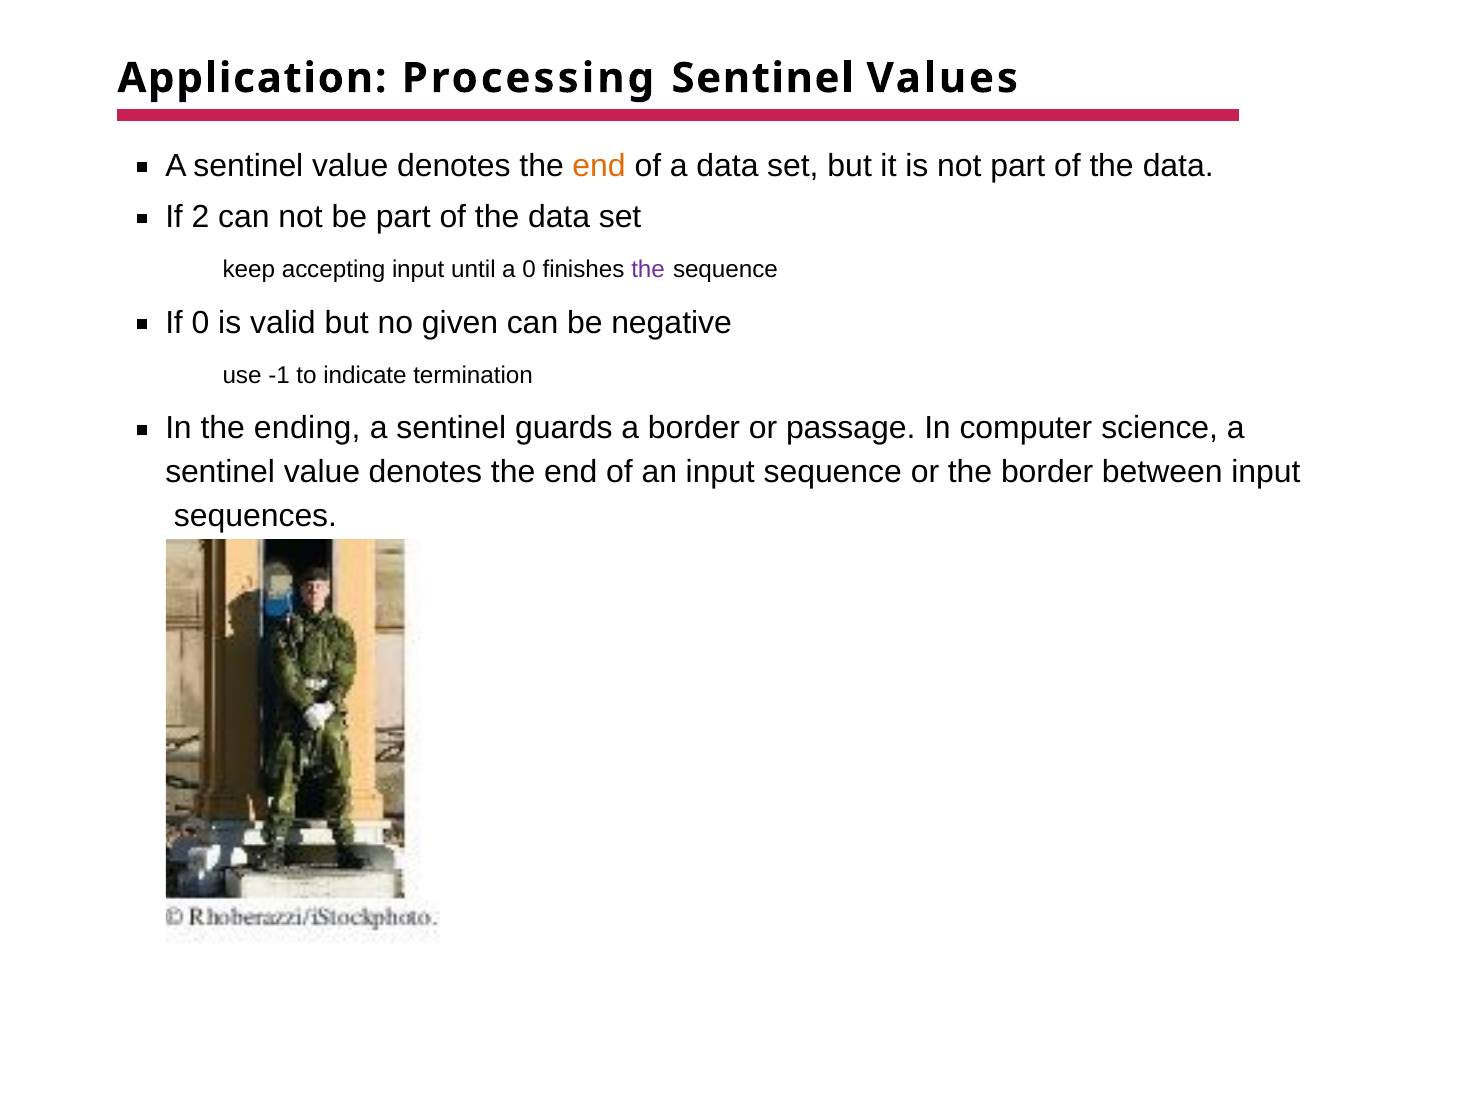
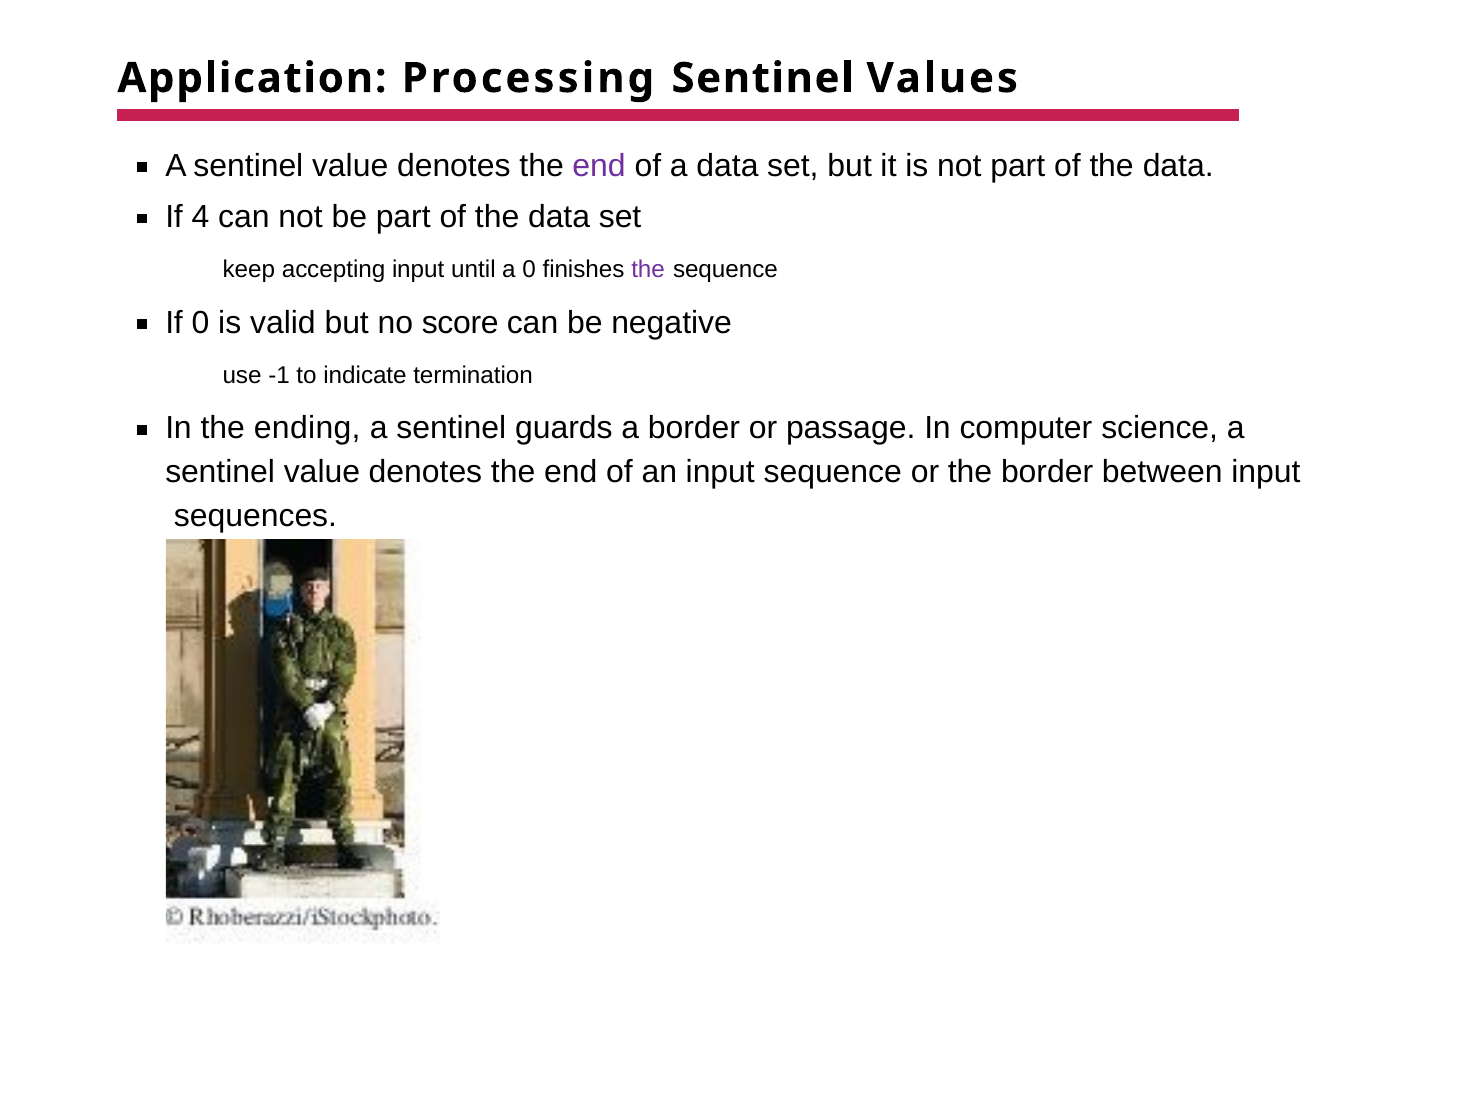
end colour: orange -> purple (599, 166)
2: 2 -> 4 (200, 217)
given: given -> score (460, 323)
